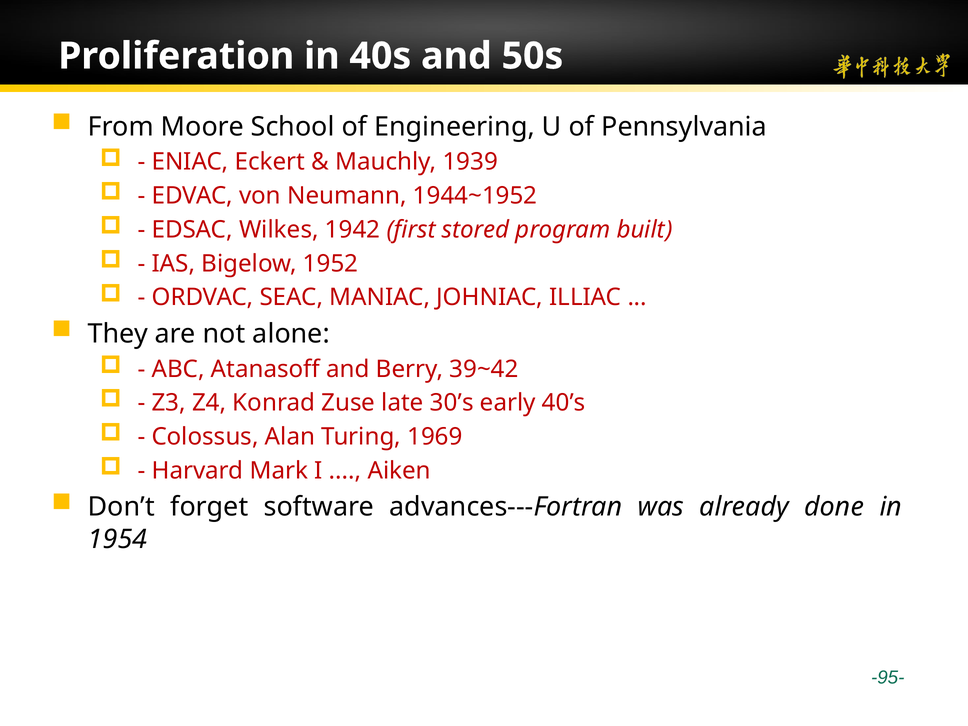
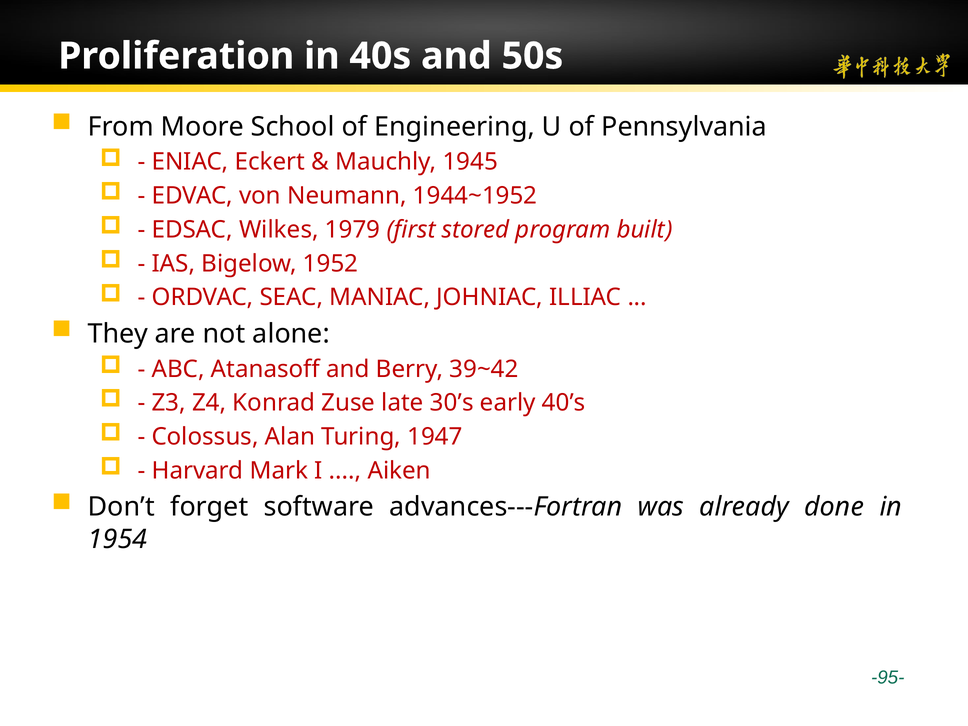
1939: 1939 -> 1945 (470, 162)
1942: 1942 -> 1979 (353, 230)
1969: 1969 -> 1947 (435, 437)
